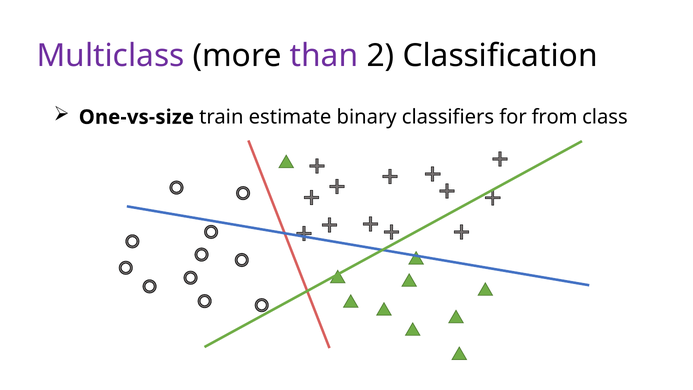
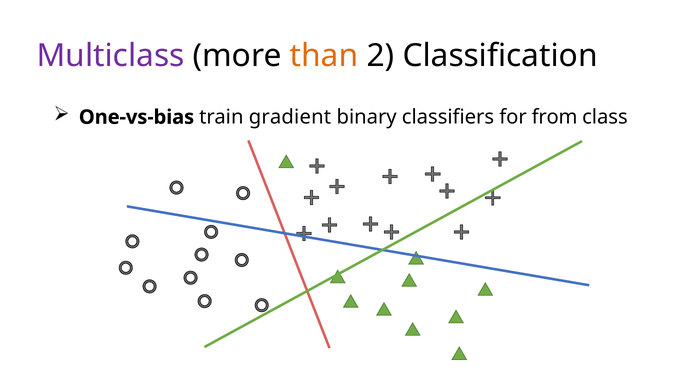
than colour: purple -> orange (324, 56)
One-vs-size: One-vs-size -> One-vs-bias (137, 117)
estimate: estimate -> gradient (290, 117)
